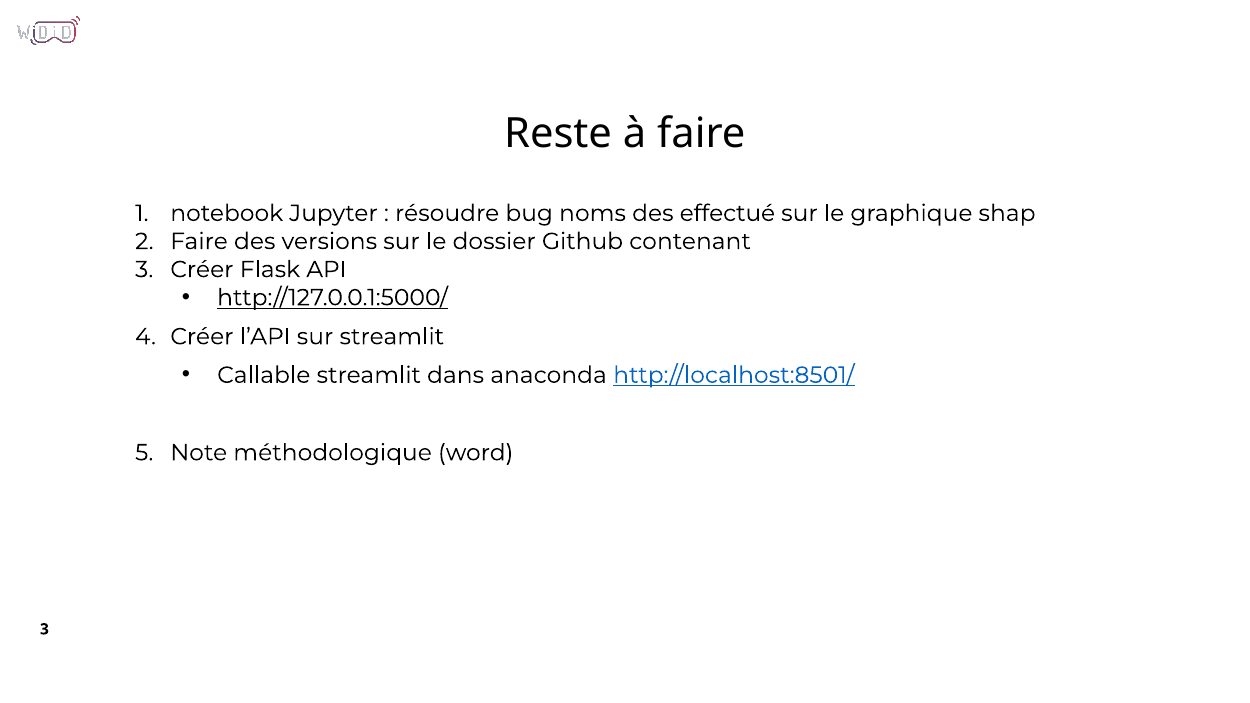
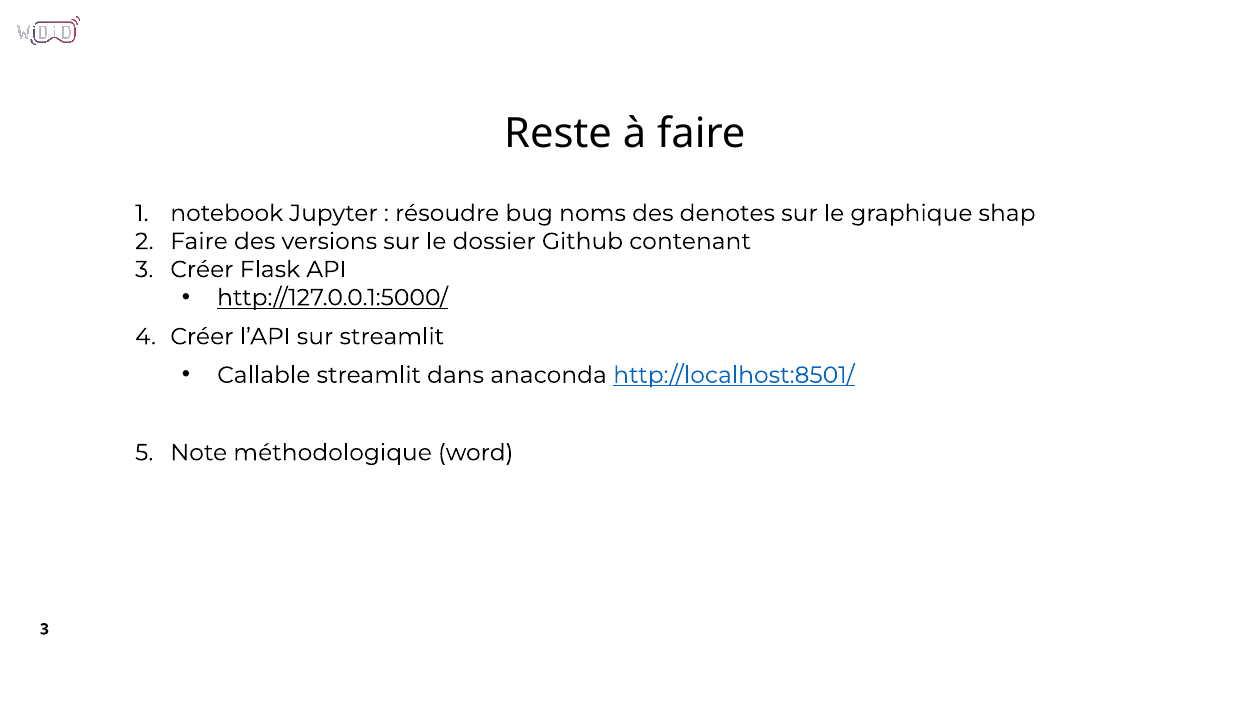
effectué: effectué -> denotes (727, 213)
